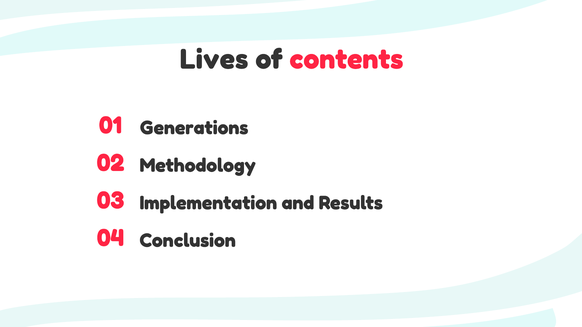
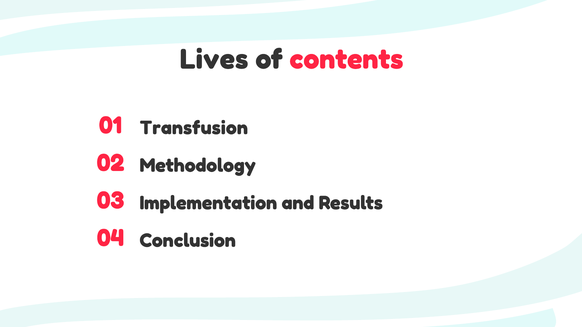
Generations: Generations -> Transfusion (194, 128)
